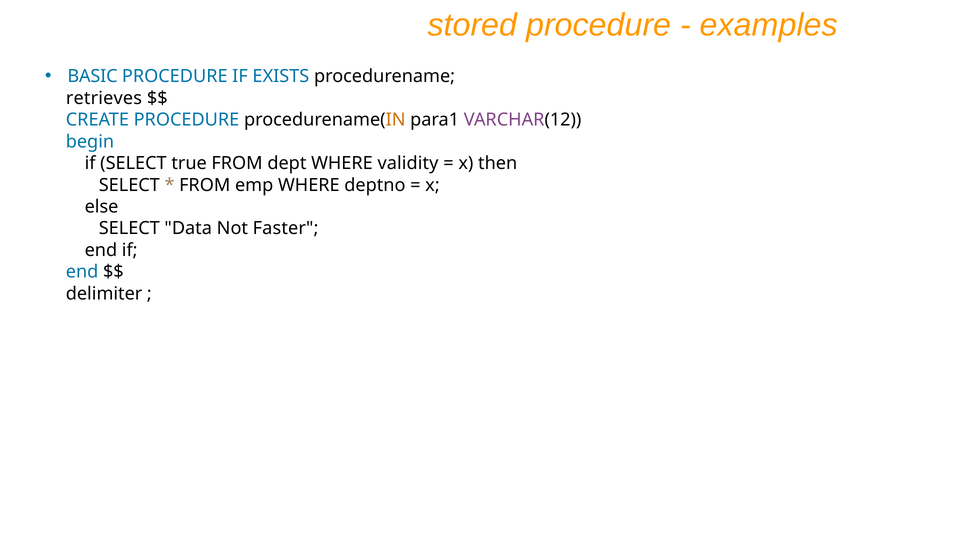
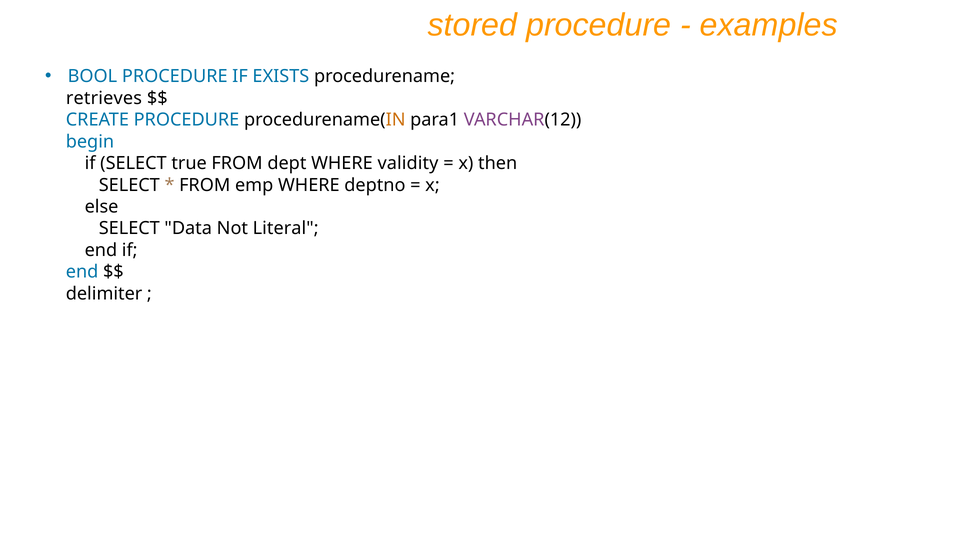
BASIC: BASIC -> BOOL (92, 76)
Faster: Faster -> Literal (286, 229)
